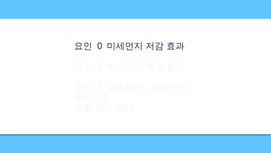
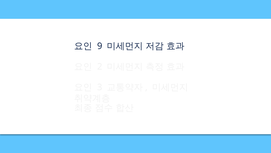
0: 0 -> 9 (100, 46)
